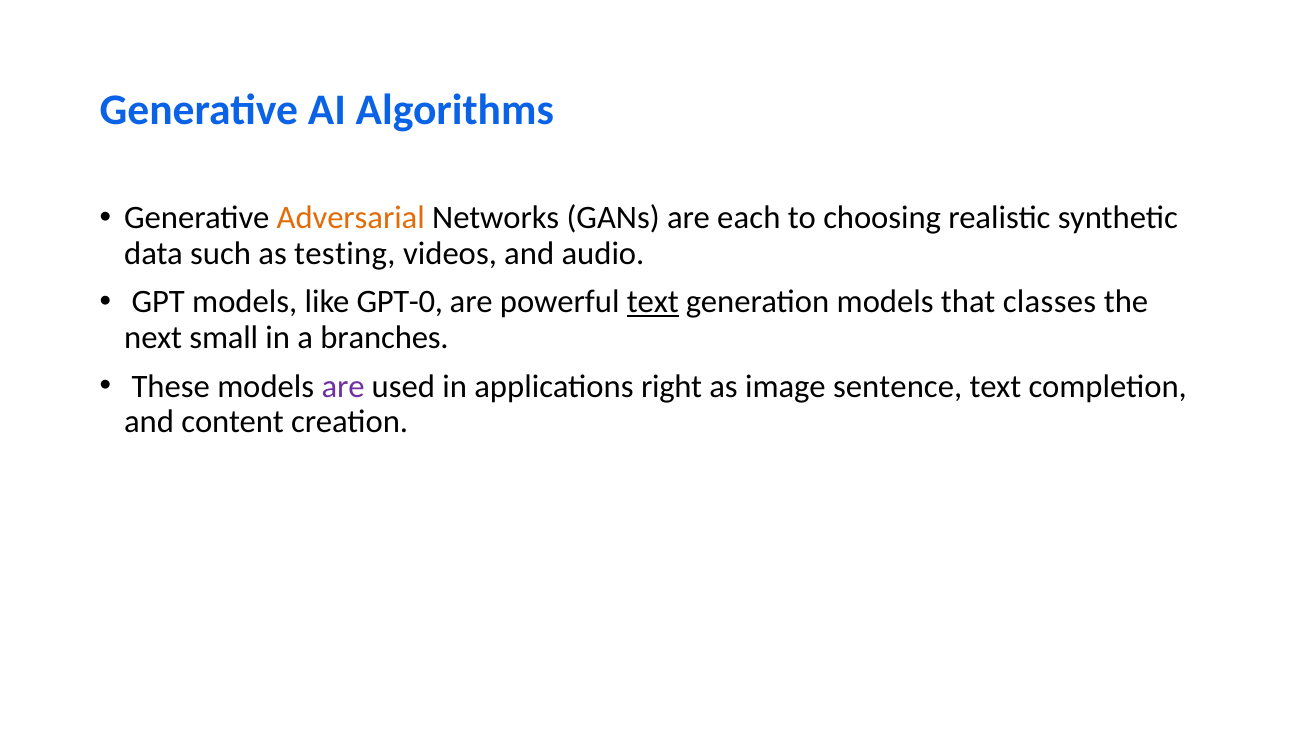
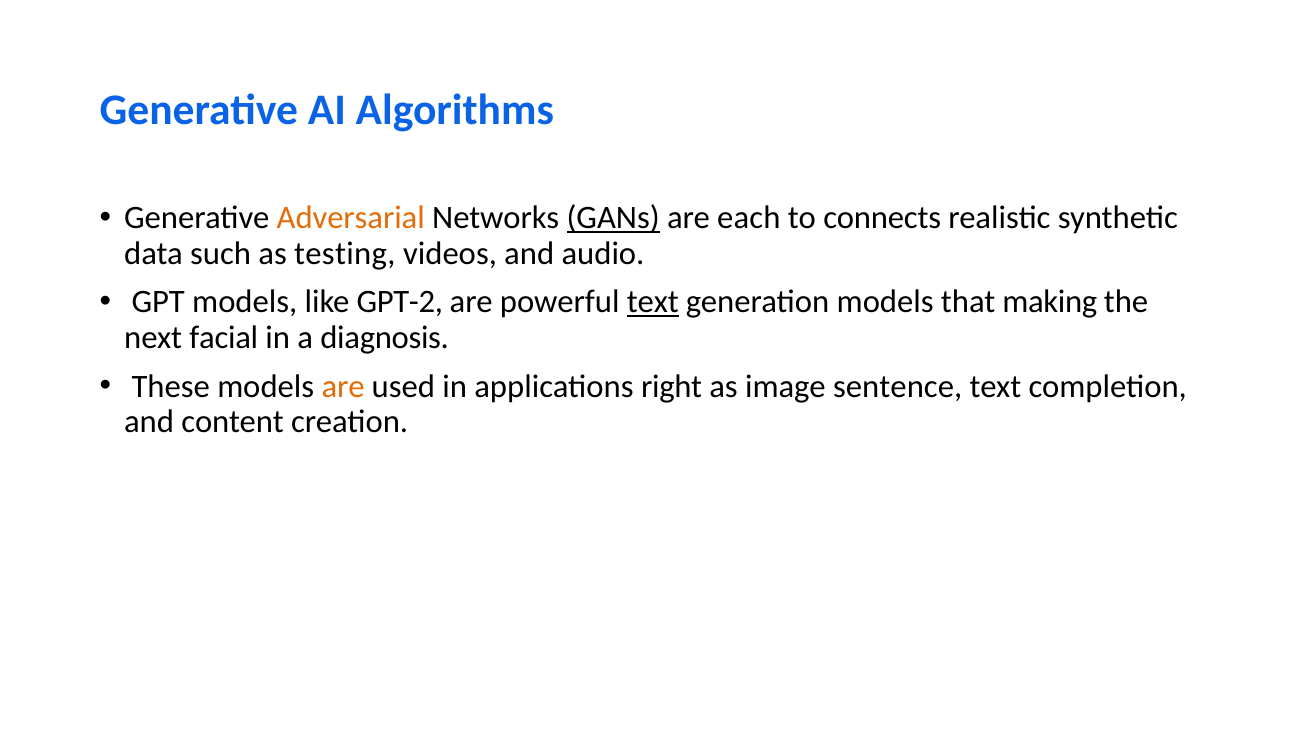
GANs underline: none -> present (613, 218)
choosing: choosing -> connects (882, 218)
GPT-0: GPT-0 -> GPT-2 (400, 302)
classes: classes -> making (1050, 302)
small: small -> facial (224, 338)
branches: branches -> diagnosis (385, 338)
are colour: purple -> orange (343, 386)
